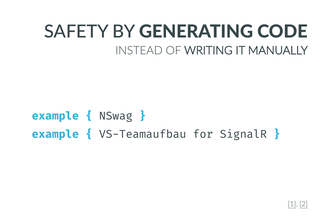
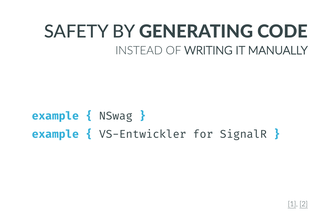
VS-Teamaufbau: VS-Teamaufbau -> VS-Entwickler (143, 134)
